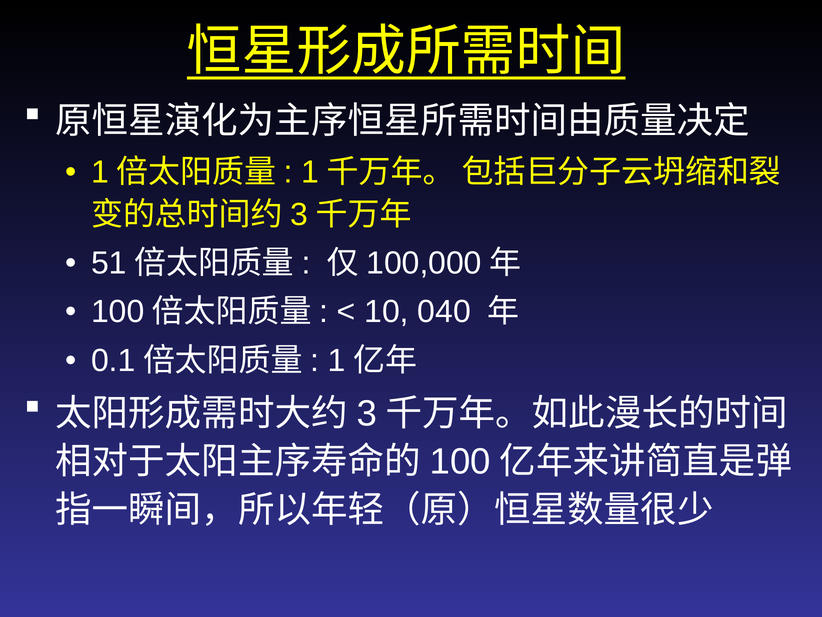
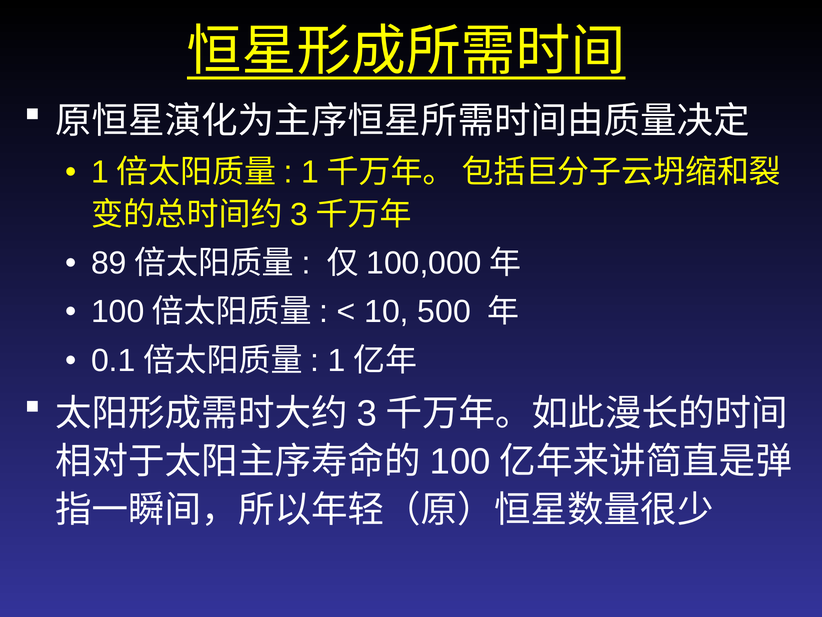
51: 51 -> 89 (109, 263)
040: 040 -> 500 (444, 312)
